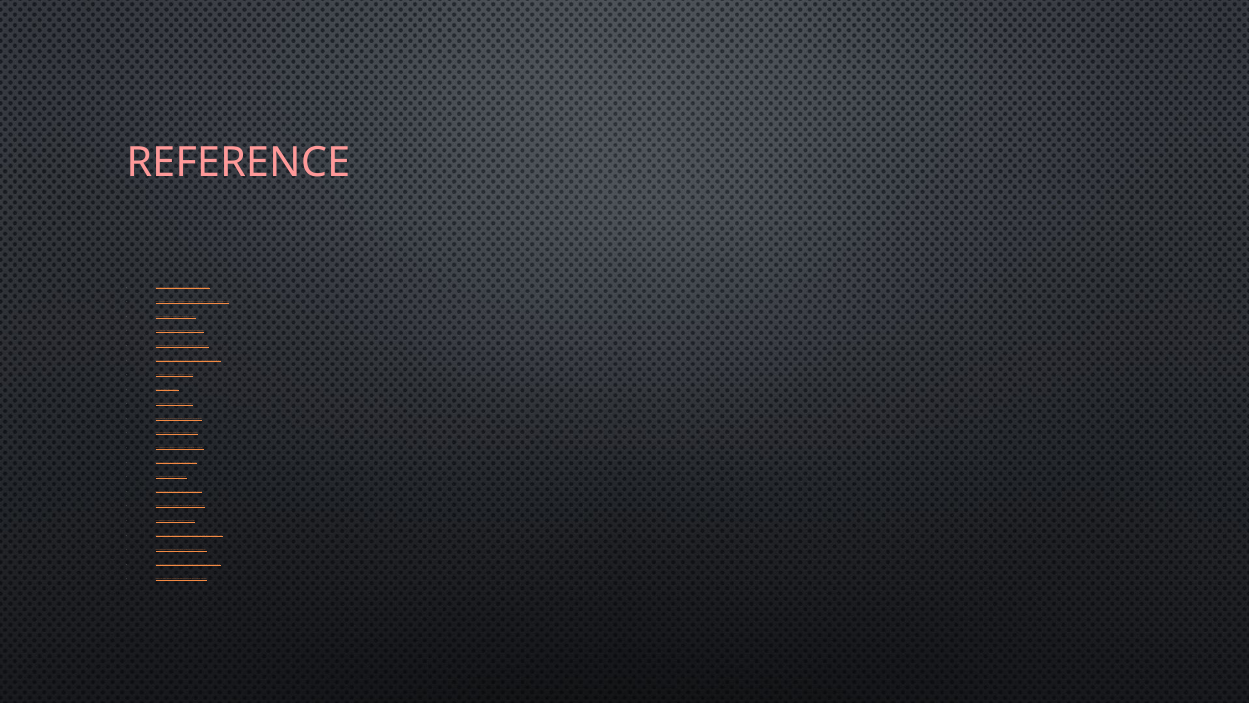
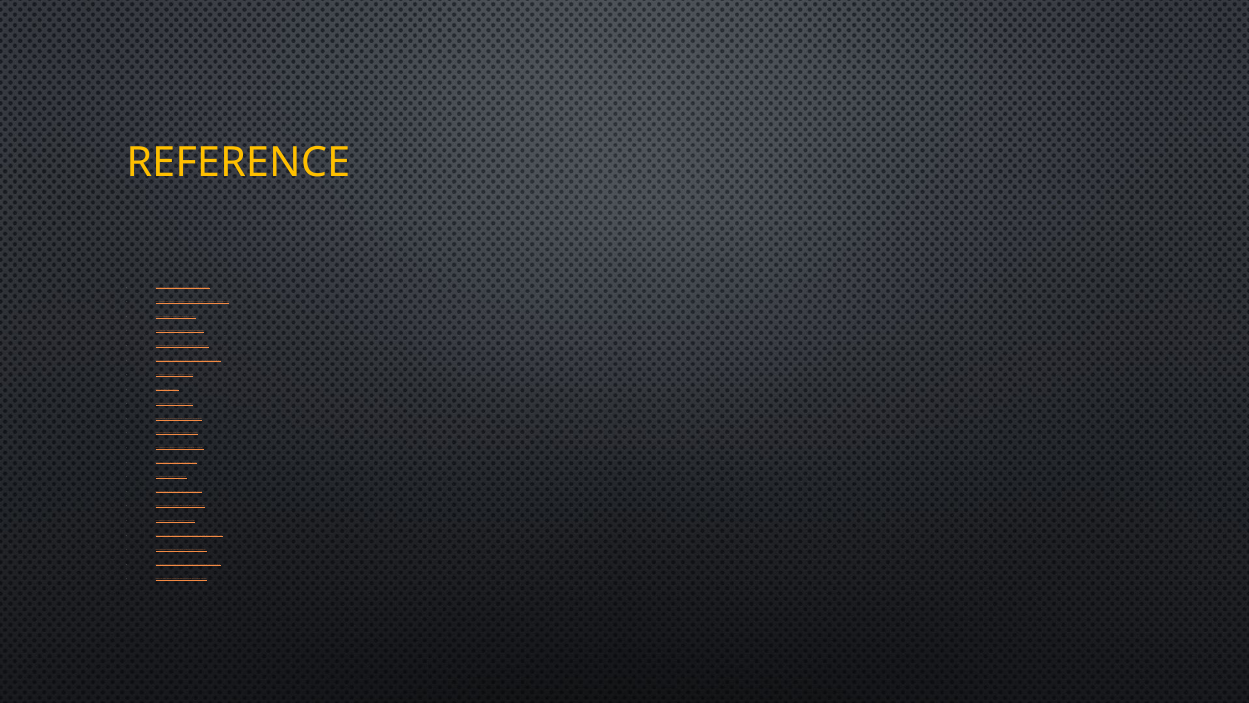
REFERENCE colour: pink -> yellow (238, 163)
